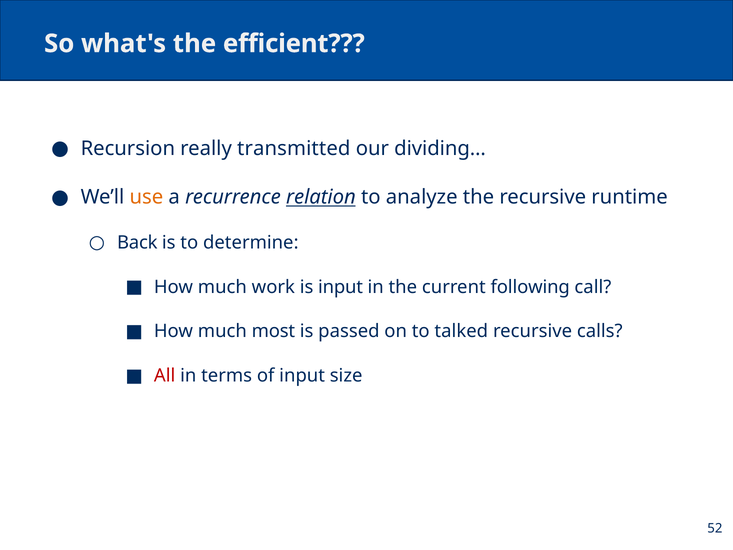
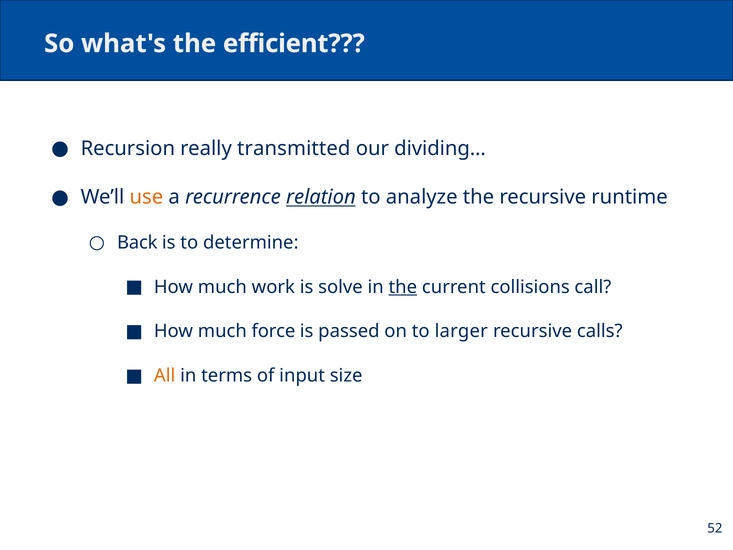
is input: input -> solve (340, 287)
the underline: none -> present (403, 287)
following: following -> collisions (530, 287)
most: most -> force (273, 331)
talked: talked -> larger (461, 331)
All colour: red -> orange (165, 376)
